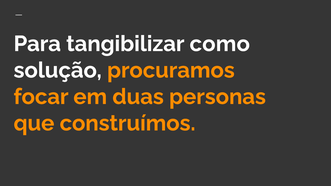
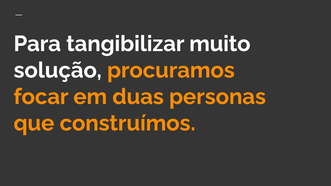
como: como -> muito (220, 44)
